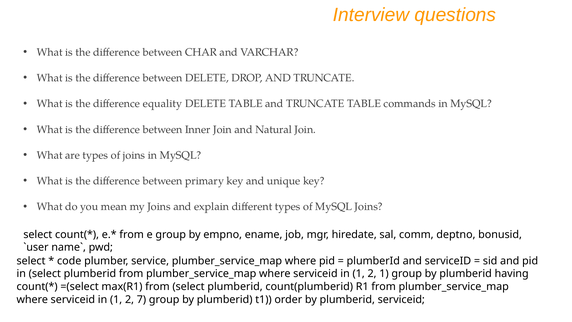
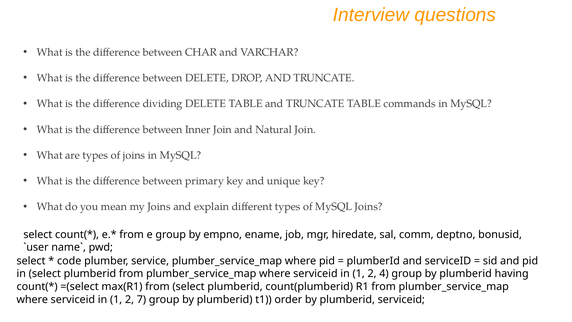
equality: equality -> dividing (163, 104)
2 1: 1 -> 4 (384, 274)
